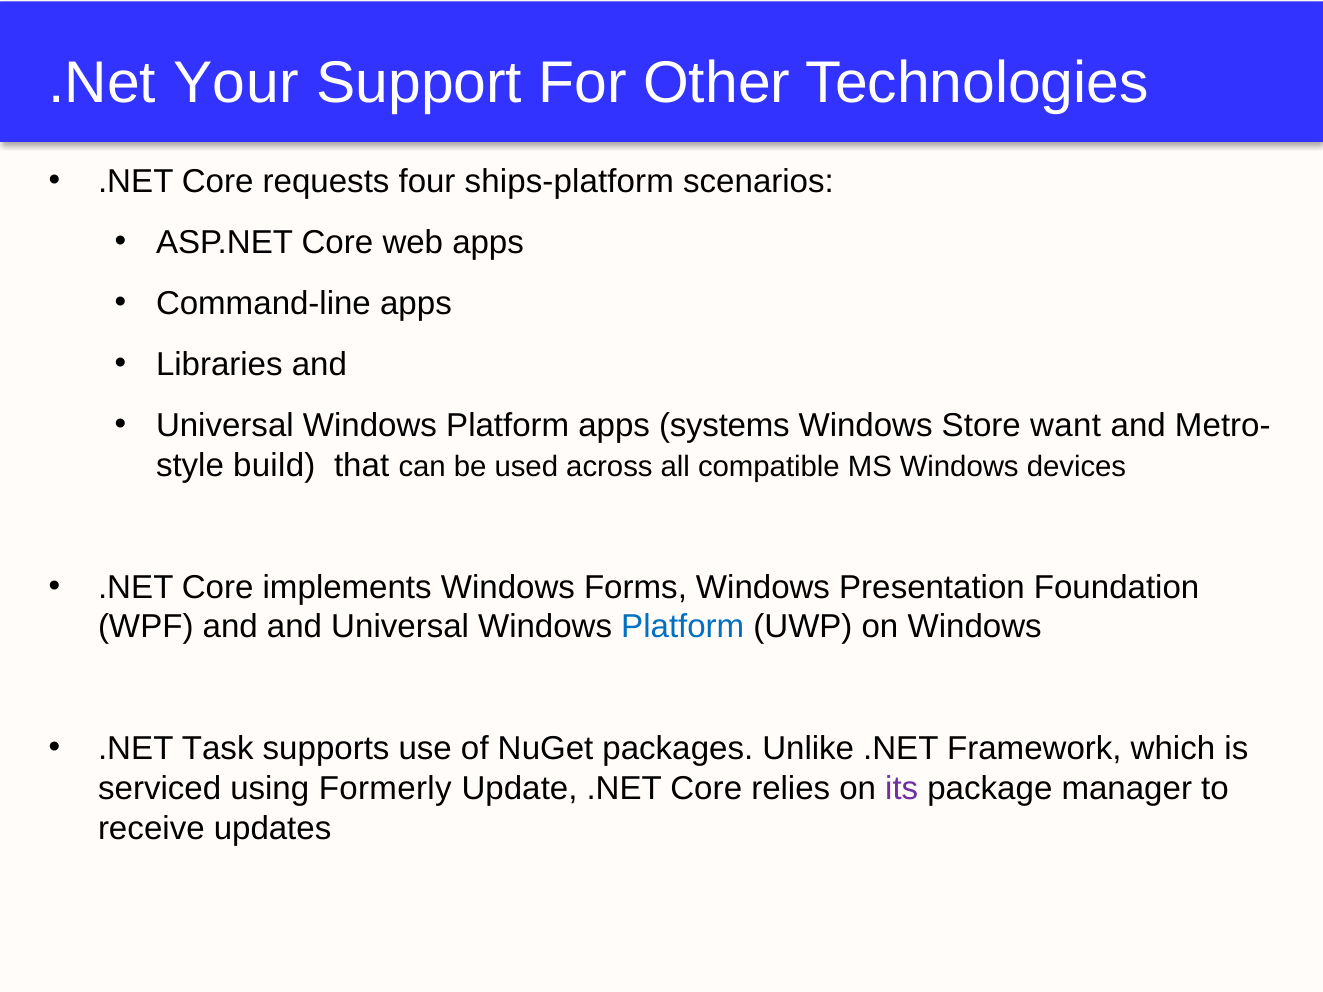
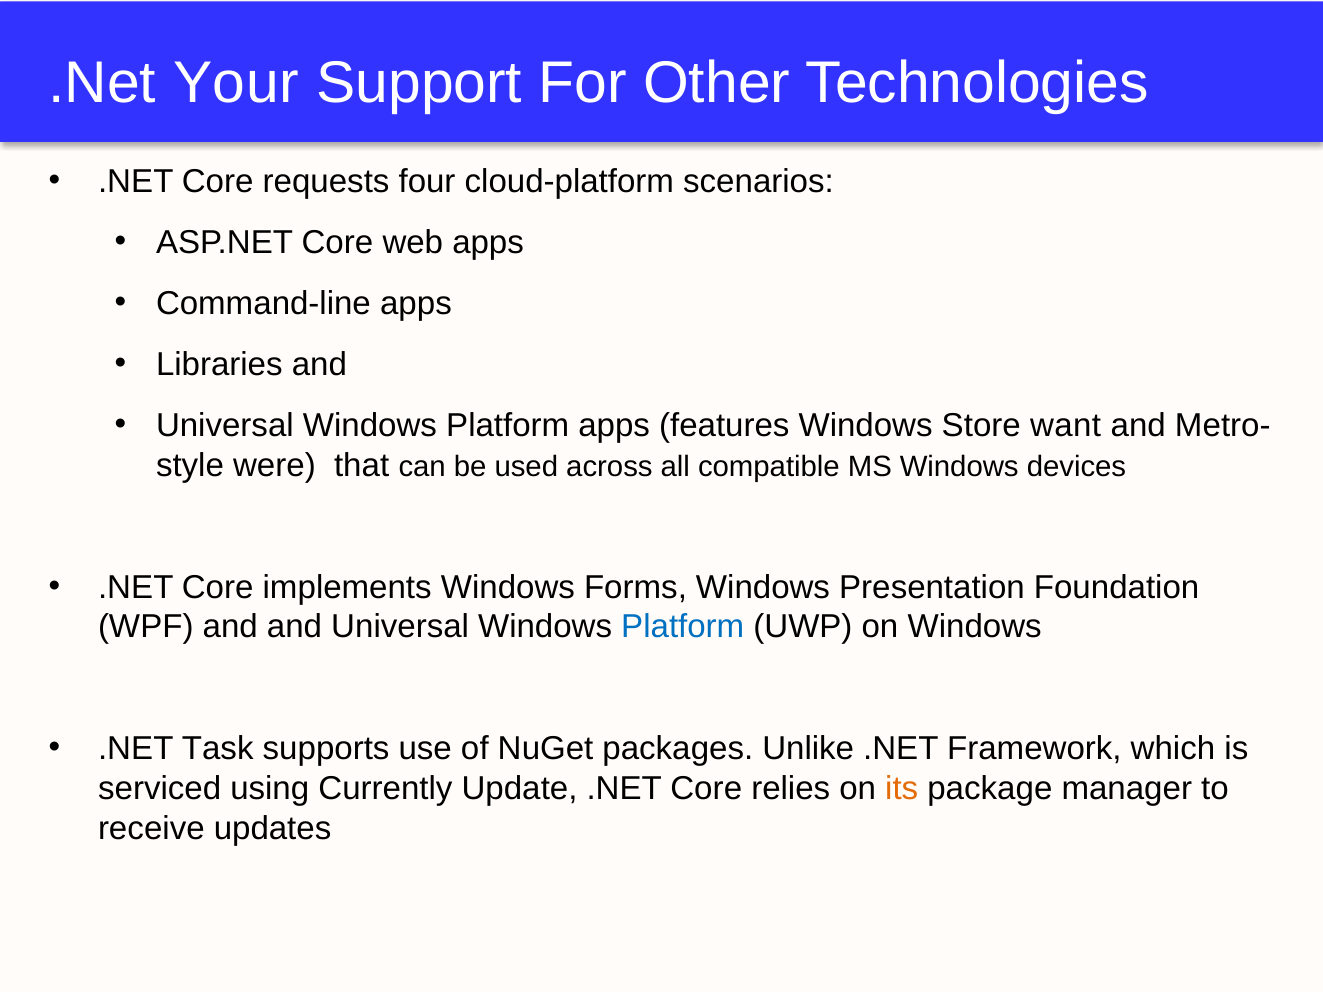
ships-platform: ships-platform -> cloud-platform (569, 182)
systems: systems -> features (724, 426)
build: build -> were (274, 465)
Formerly: Formerly -> Currently (385, 789)
its colour: purple -> orange (902, 789)
